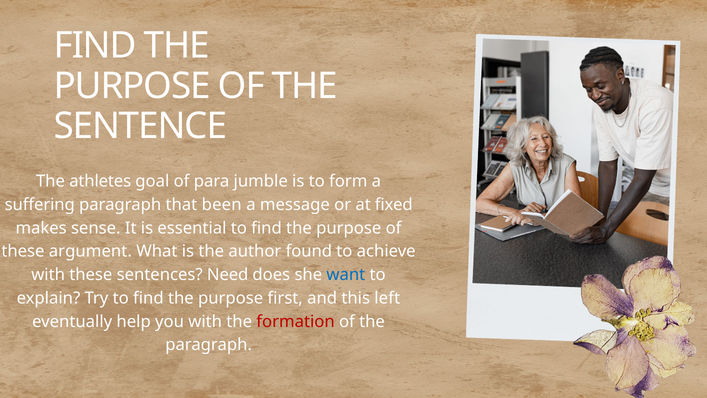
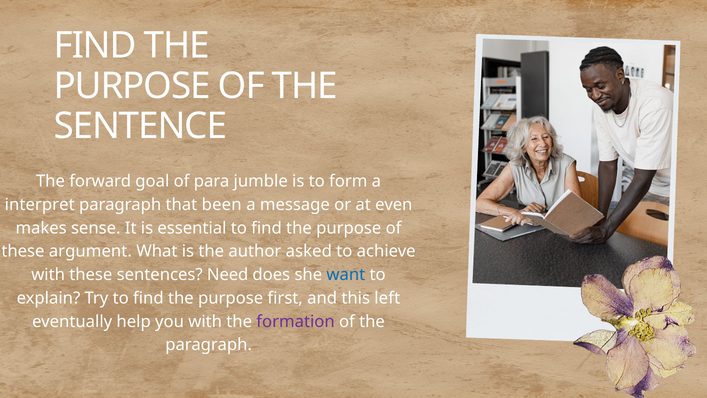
athletes: athletes -> forward (100, 181)
suffering: suffering -> interpret (40, 205)
fixed: fixed -> even (394, 205)
found: found -> asked (309, 251)
formation colour: red -> purple (296, 321)
